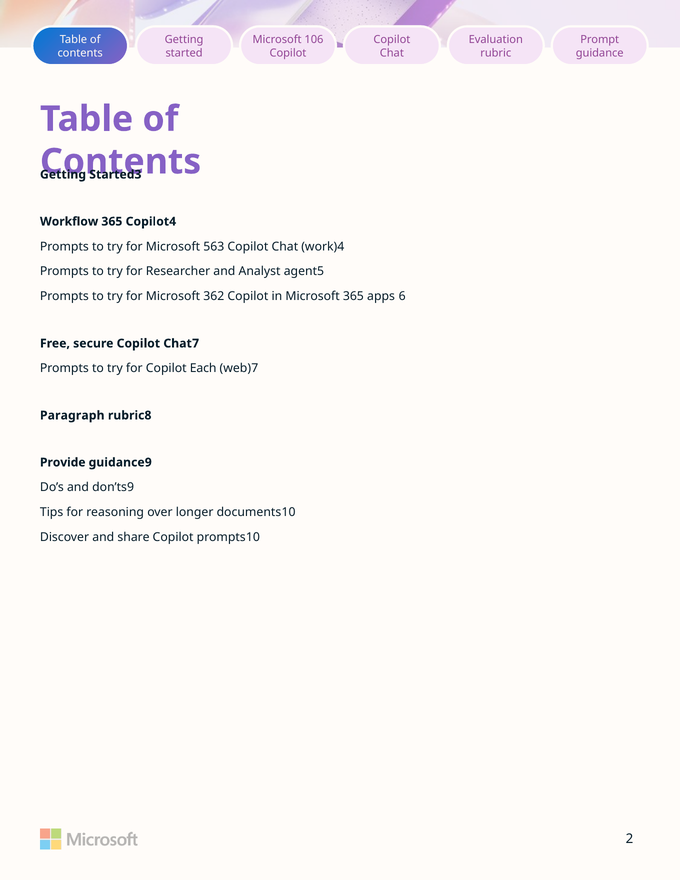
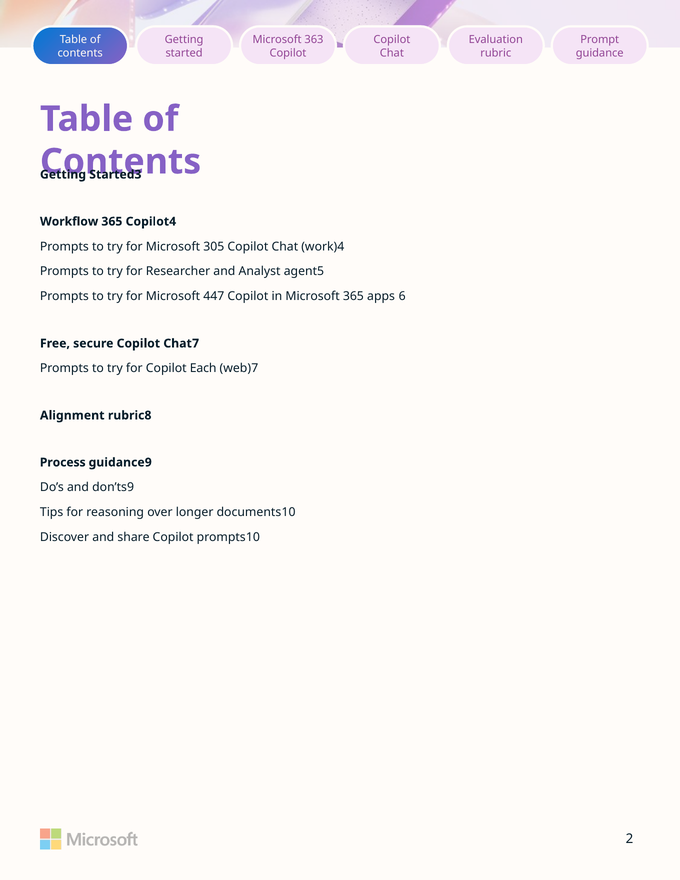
106: 106 -> 363 (314, 40)
563: 563 -> 305 (214, 246)
362: 362 -> 447 (214, 296)
Paragraph: Paragraph -> Alignment (72, 415)
Provide: Provide -> Process (63, 462)
